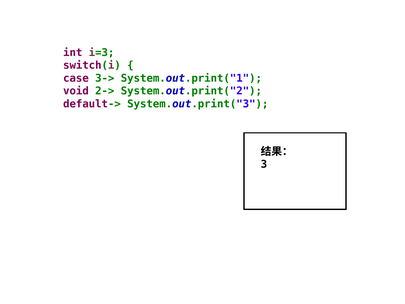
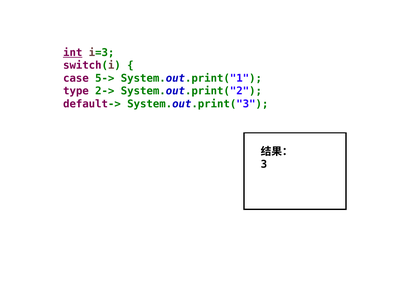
int underline: none -> present (73, 53)
3->: 3-> -> 5-> (105, 78)
void: void -> type (76, 91)
